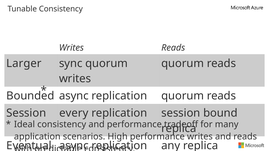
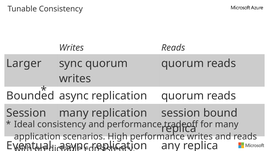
Session every: every -> many (74, 113)
